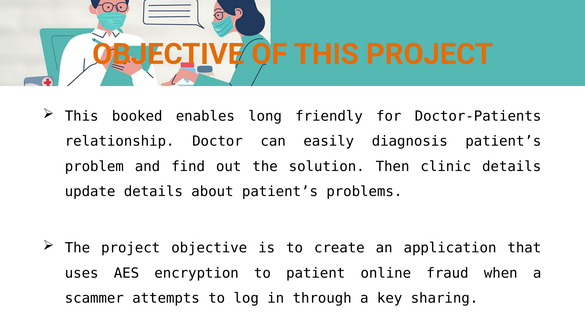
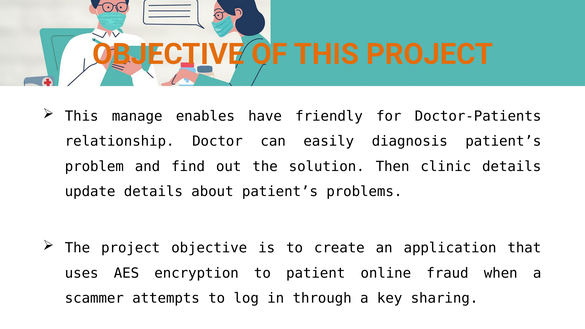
booked: booked -> manage (137, 116)
long: long -> have (265, 116)
